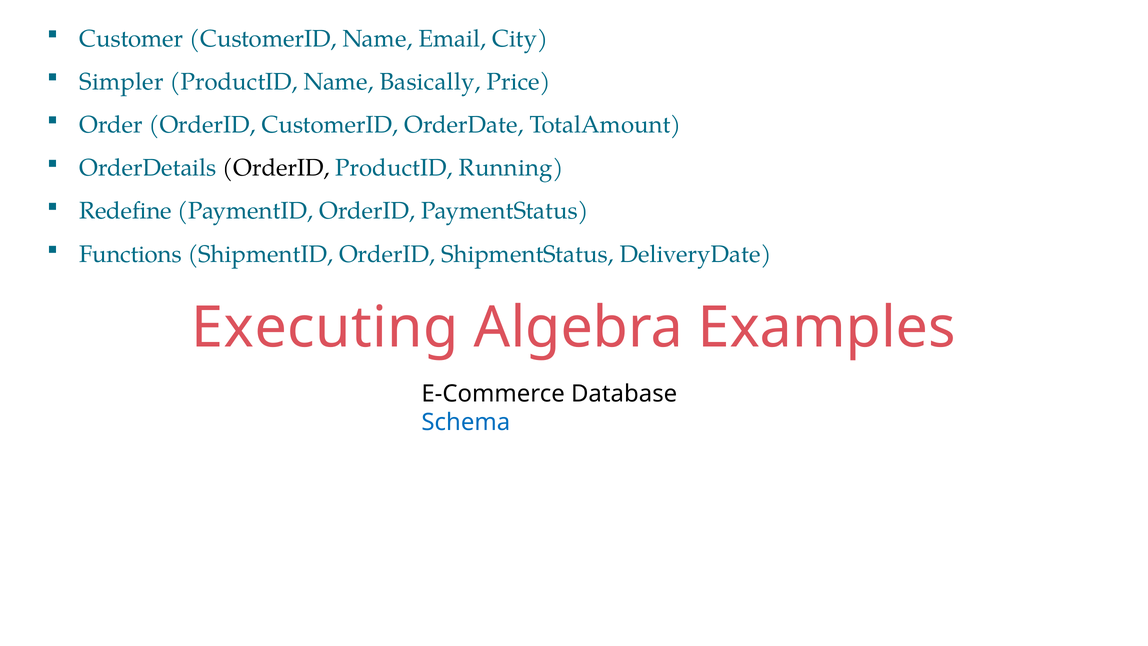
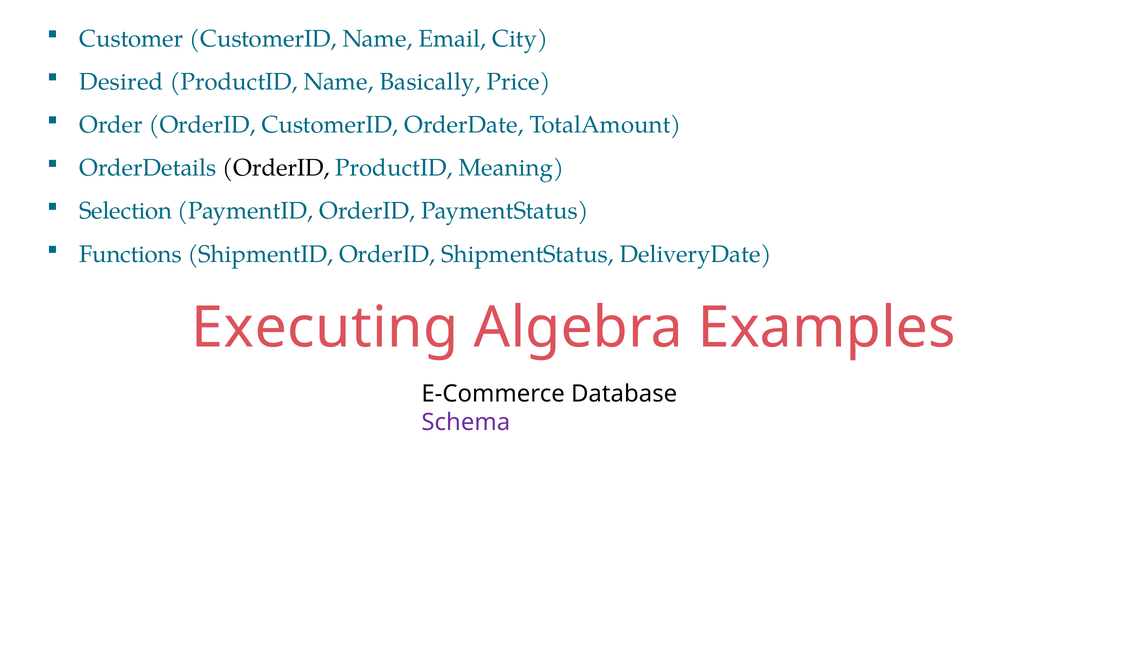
Simpler: Simpler -> Desired (121, 82)
Running: Running -> Meaning (511, 168)
Redefine: Redefine -> Selection (126, 211)
Schema colour: blue -> purple (466, 422)
